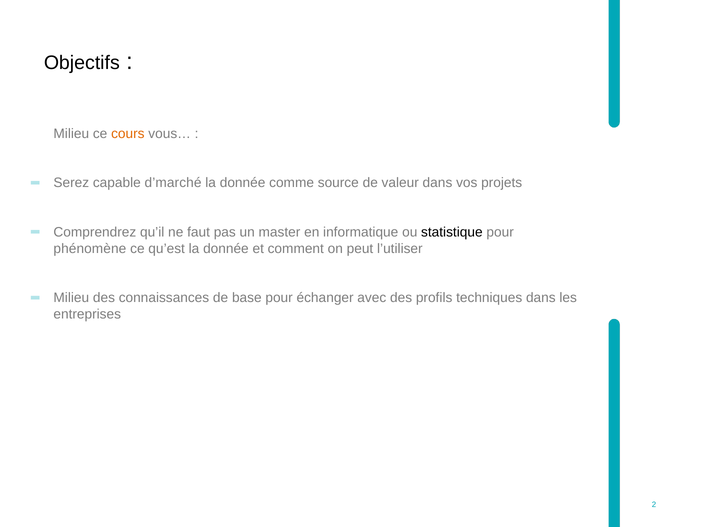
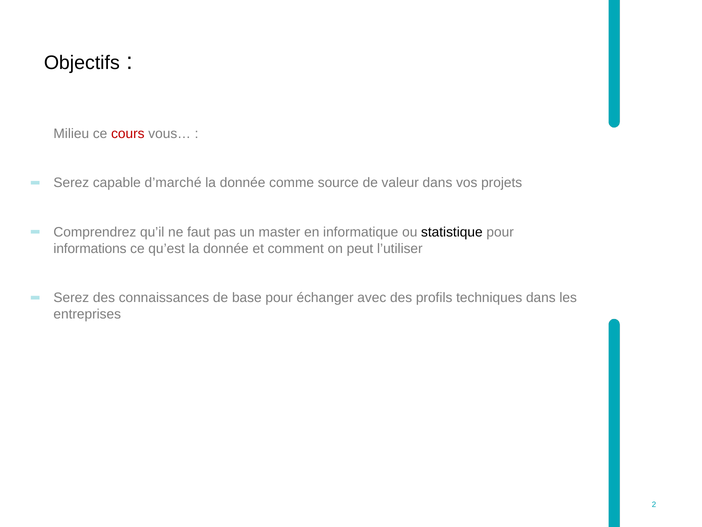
cours colour: orange -> red (128, 134)
phénomène: phénomène -> informations (90, 248)
Milieu: Milieu -> Serez (71, 297)
